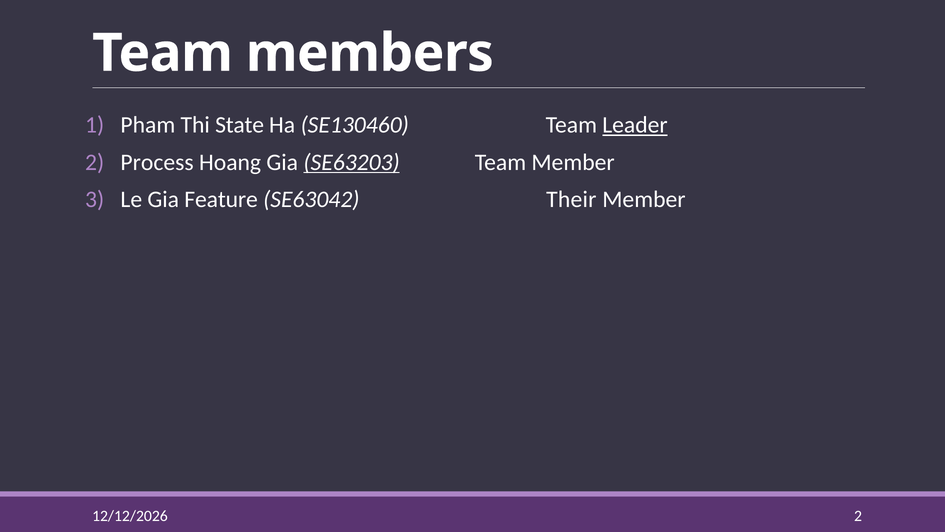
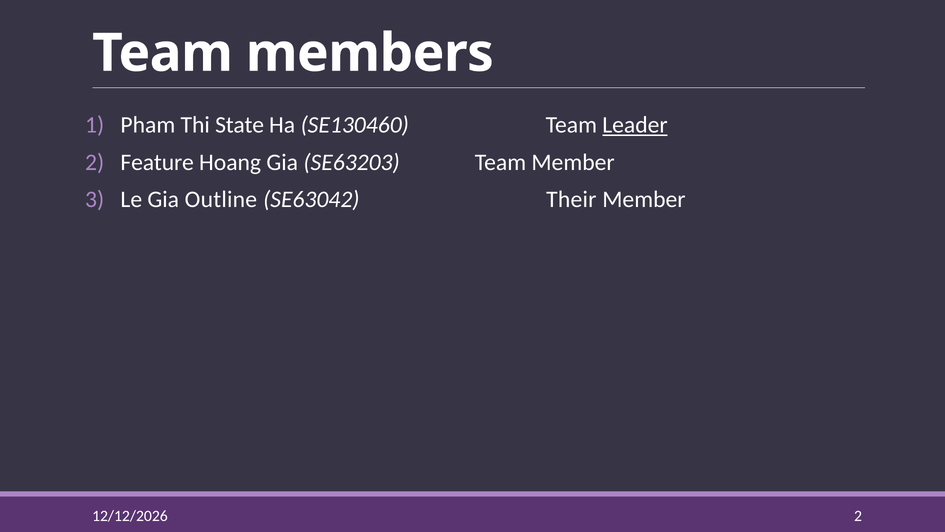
Process: Process -> Feature (157, 162)
SE63203 underline: present -> none (352, 162)
Feature: Feature -> Outline (221, 200)
